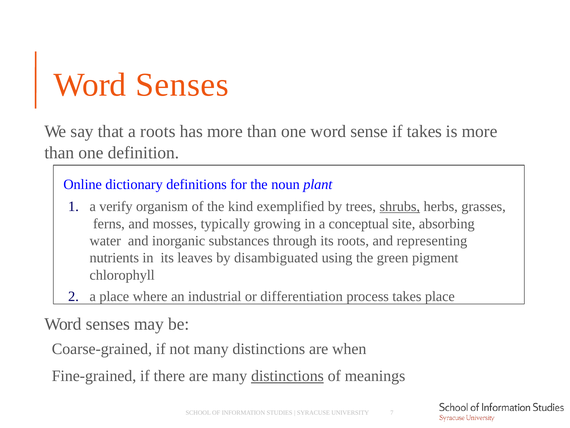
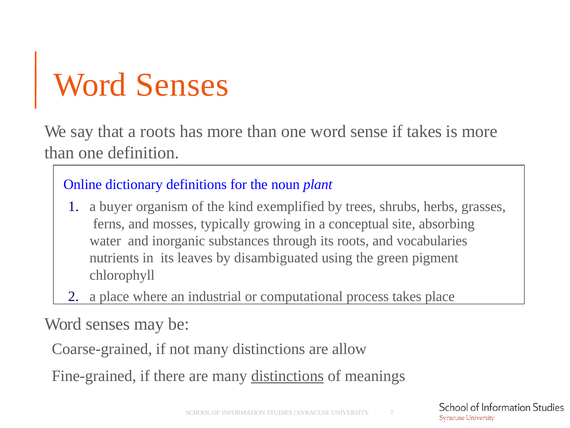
verify: verify -> buyer (116, 206)
shrubs underline: present -> none (400, 206)
representing: representing -> vocabularies (432, 241)
differentiation: differentiation -> computational (302, 296)
when: when -> allow (349, 349)
